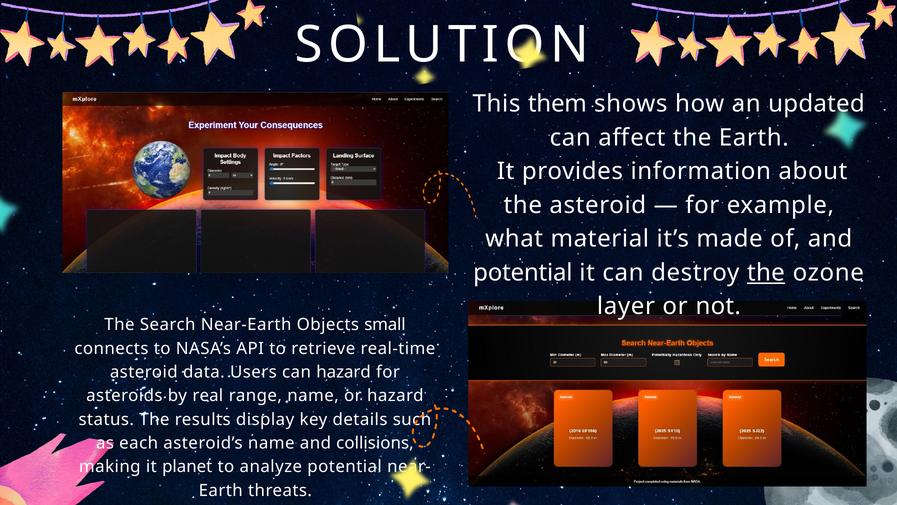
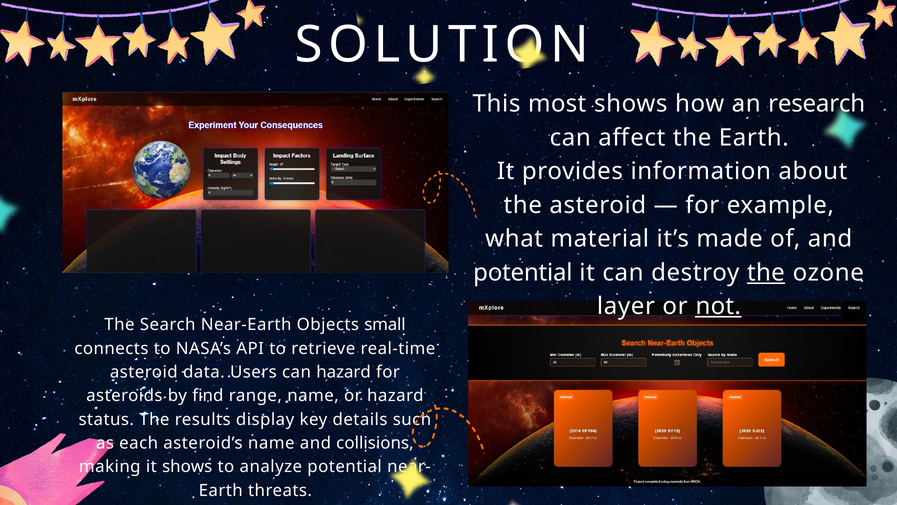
them: them -> most (557, 104)
updated: updated -> research (817, 104)
not underline: none -> present (718, 306)
real: real -> find (208, 396)
it planet: planet -> shows (187, 466)
